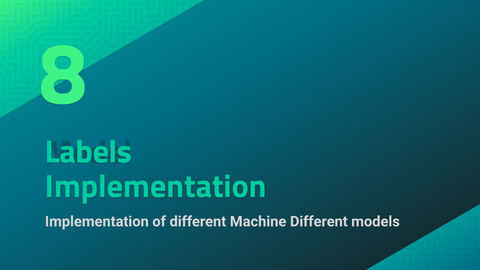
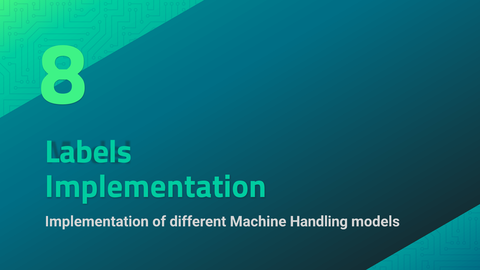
Machine Different: Different -> Handling (319, 222)
